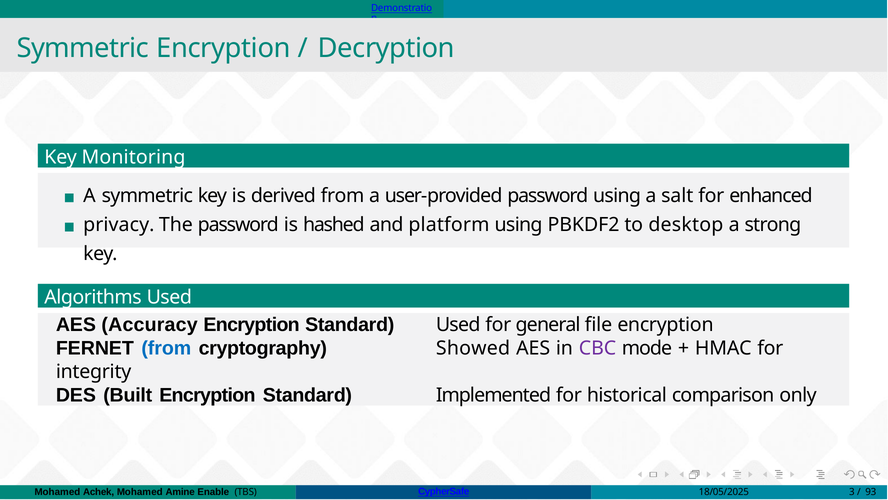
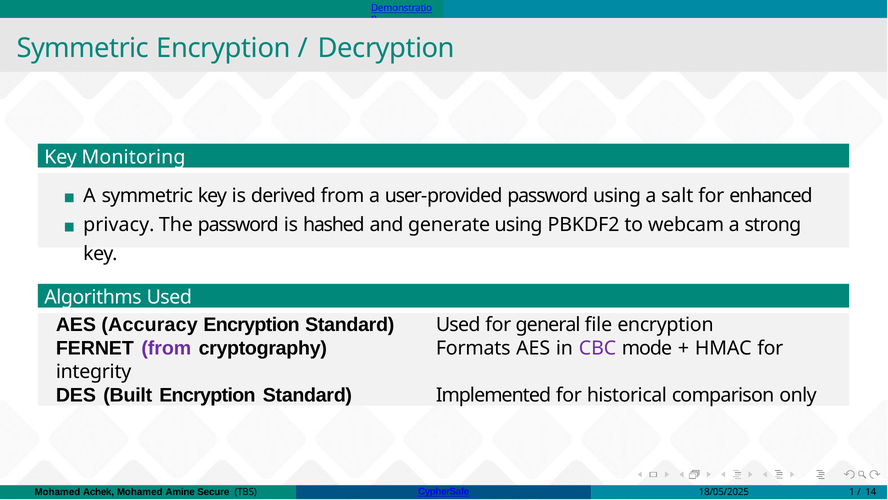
platform: platform -> generate (449, 225)
desktop: desktop -> webcam (686, 225)
from colour: blue -> purple (166, 348)
Showed: Showed -> Formats (473, 348)
Enable: Enable -> Secure (213, 492)
3: 3 -> 1 (852, 492)
93: 93 -> 14 (871, 492)
